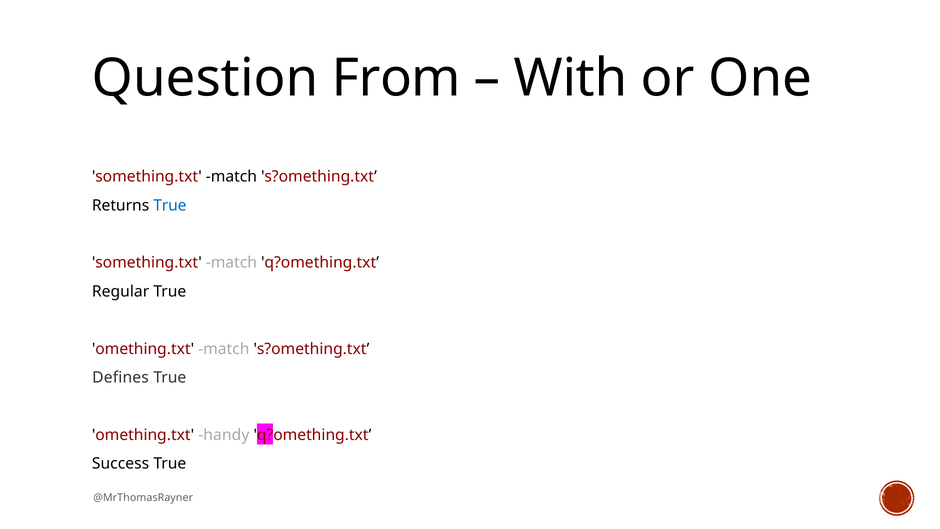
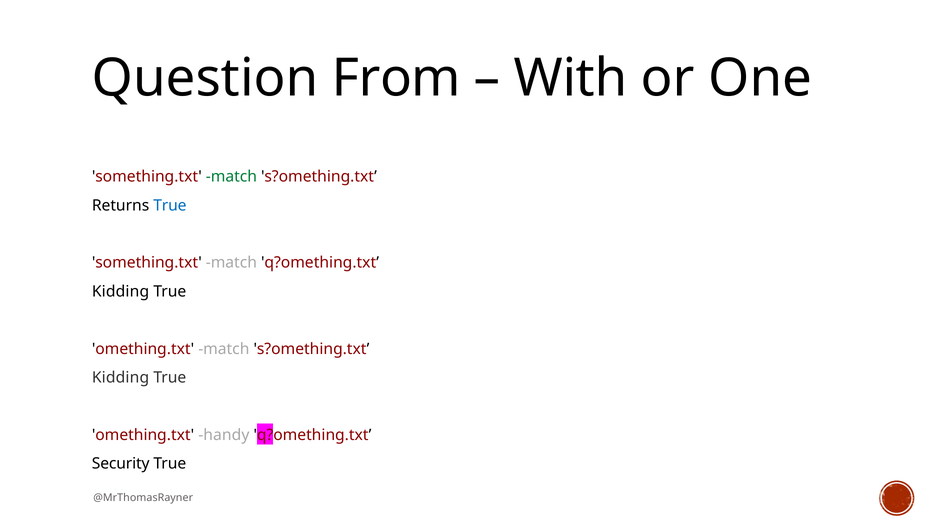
match colour: black -> green (231, 177)
Regular: Regular -> Kidding (121, 291)
Defines: Defines -> Kidding (121, 377)
Success: Success -> Security (121, 463)
